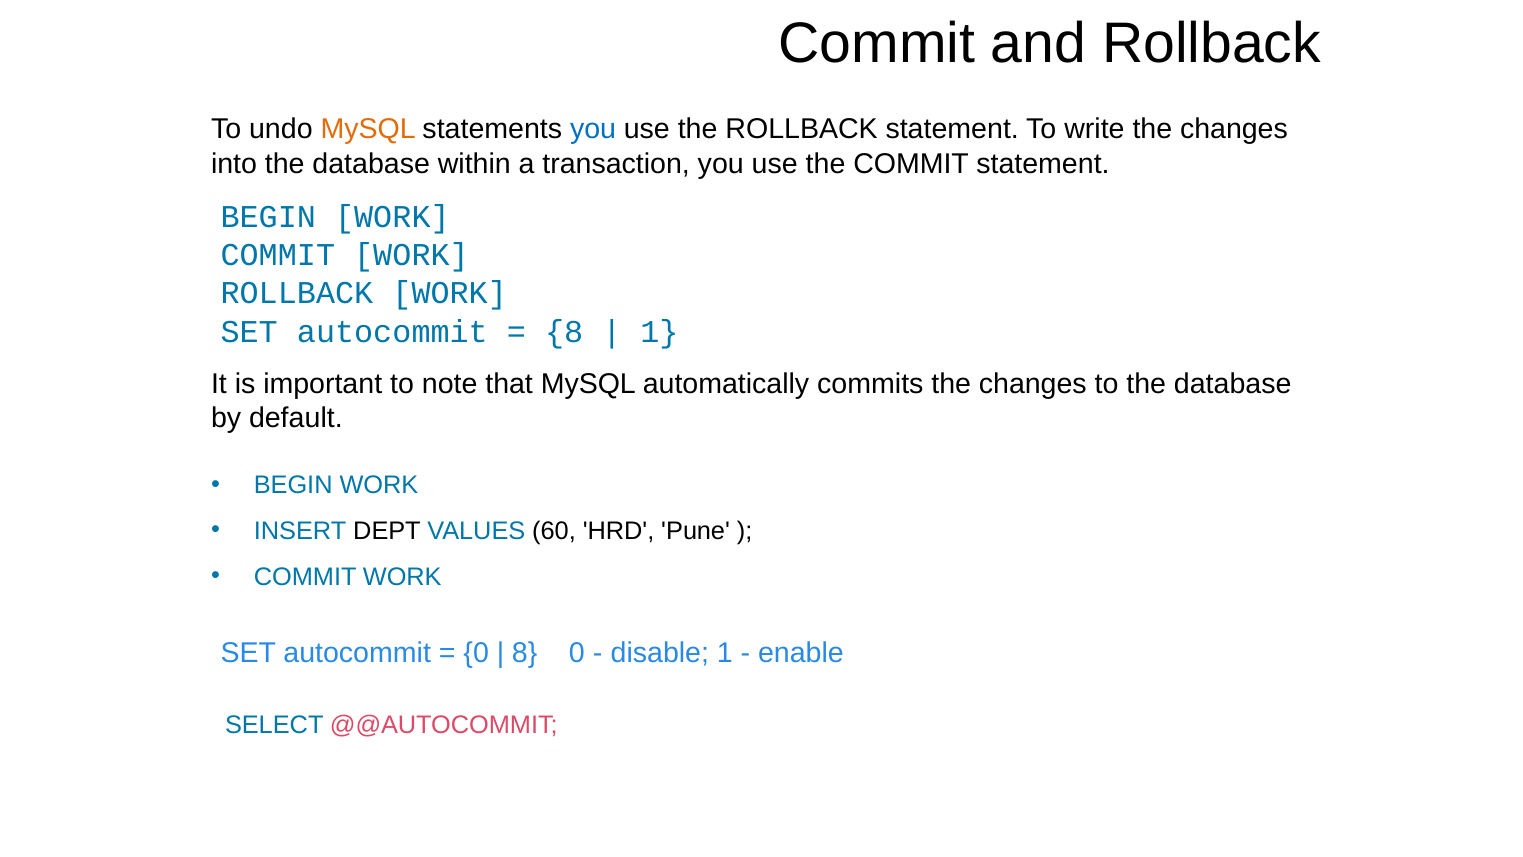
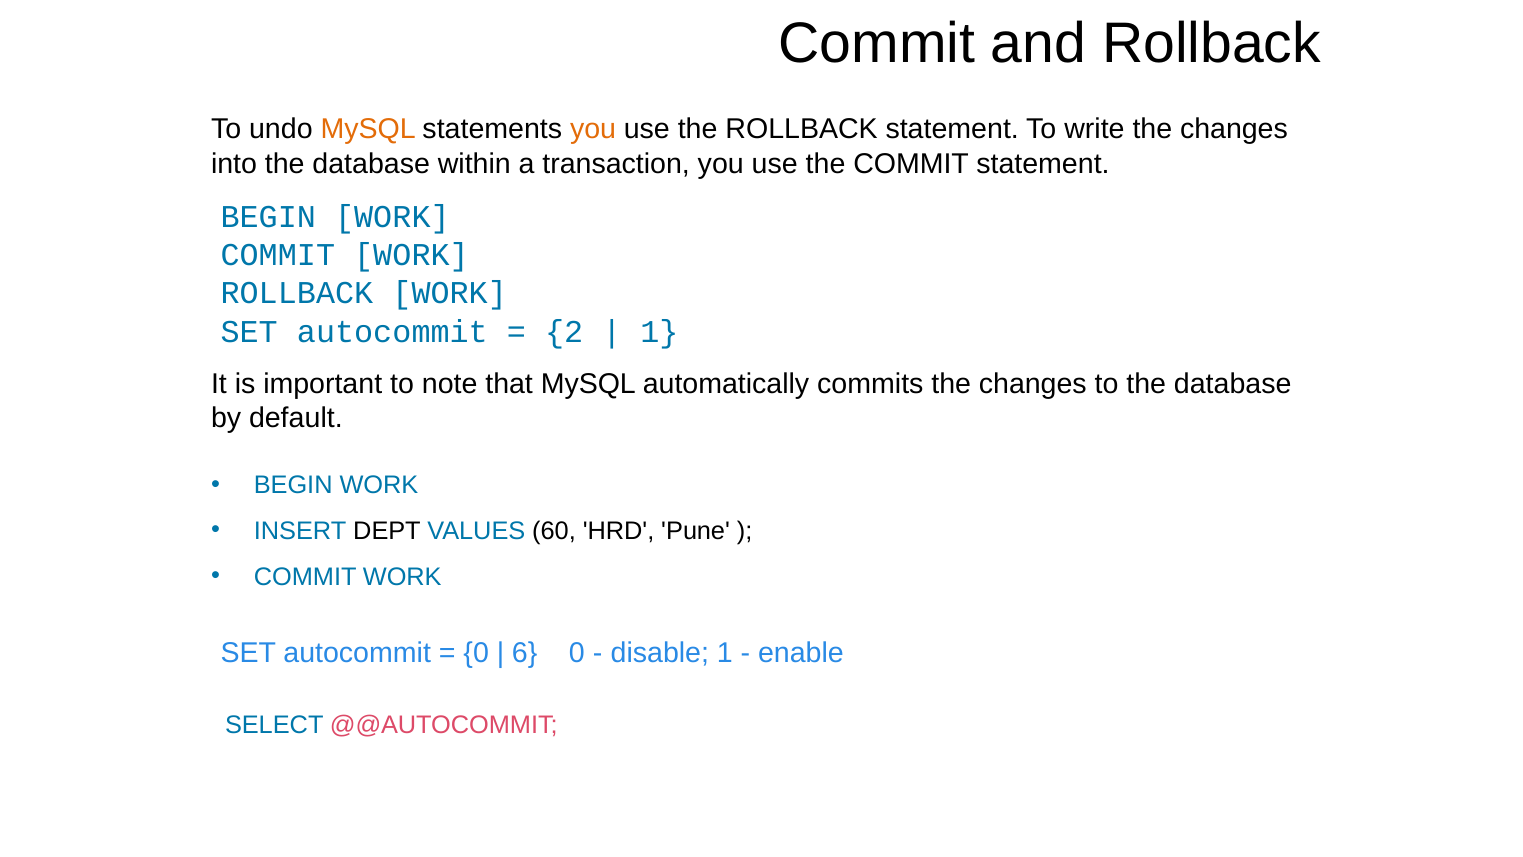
you colour: blue -> orange (593, 129)
8: 8 -> 2 (564, 332)
8: 8 -> 6 (525, 653)
